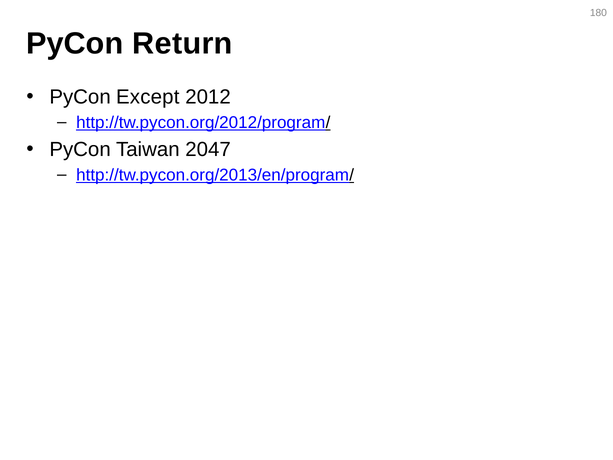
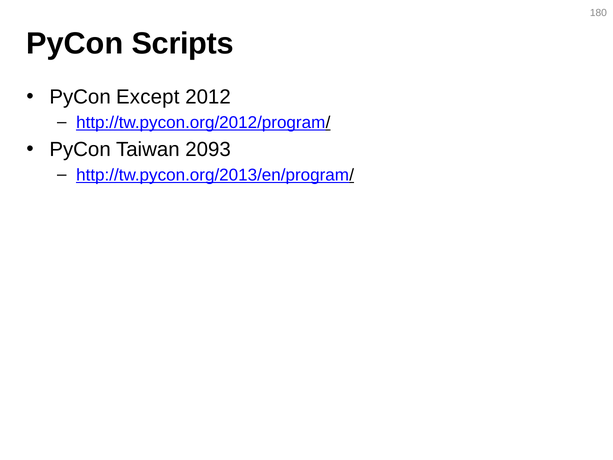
Return: Return -> Scripts (183, 43)
2047: 2047 -> 2093 (208, 149)
